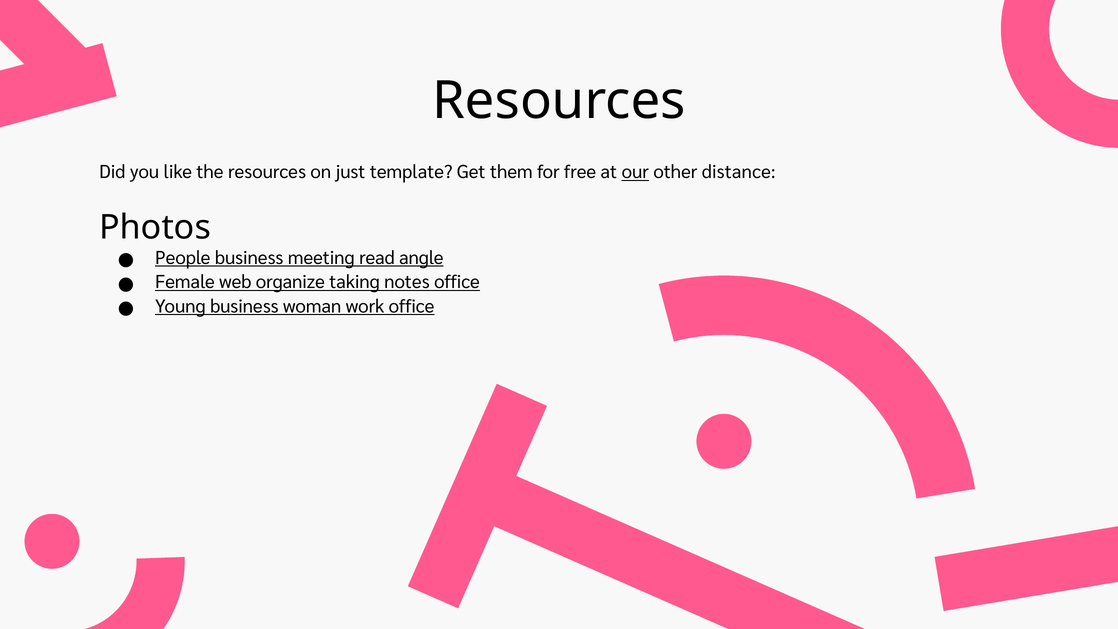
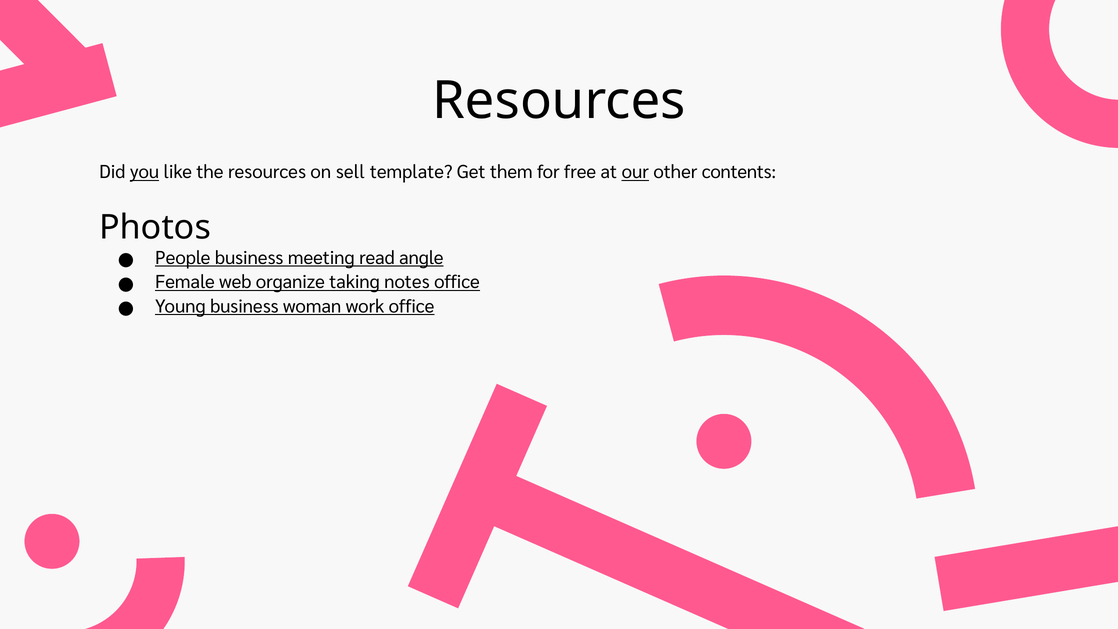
you underline: none -> present (145, 172)
just: just -> sell (350, 172)
distance: distance -> contents (739, 172)
